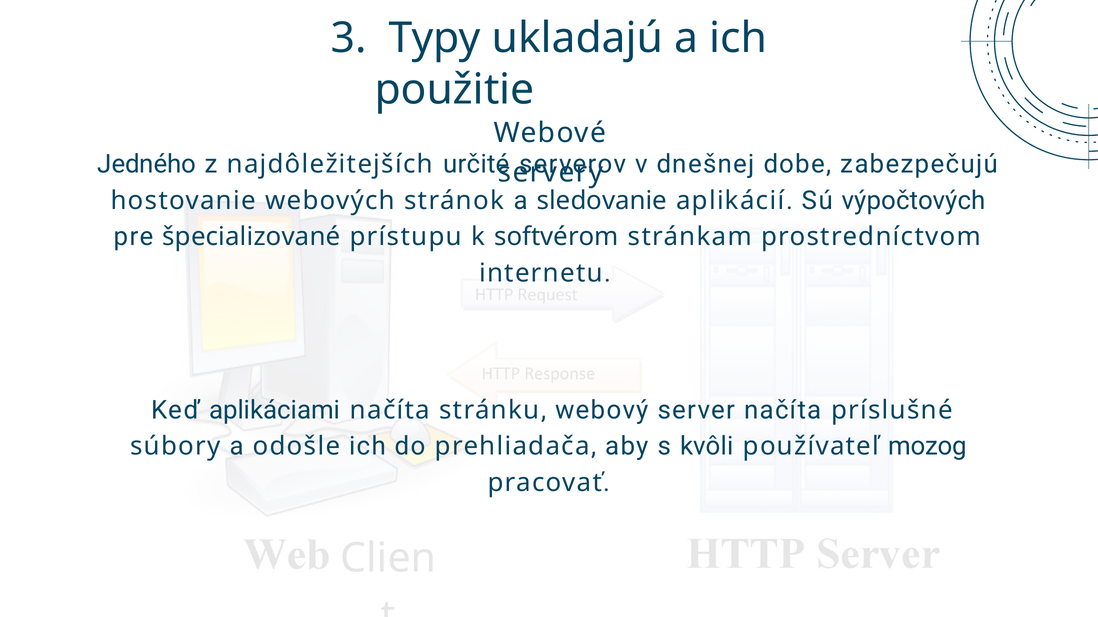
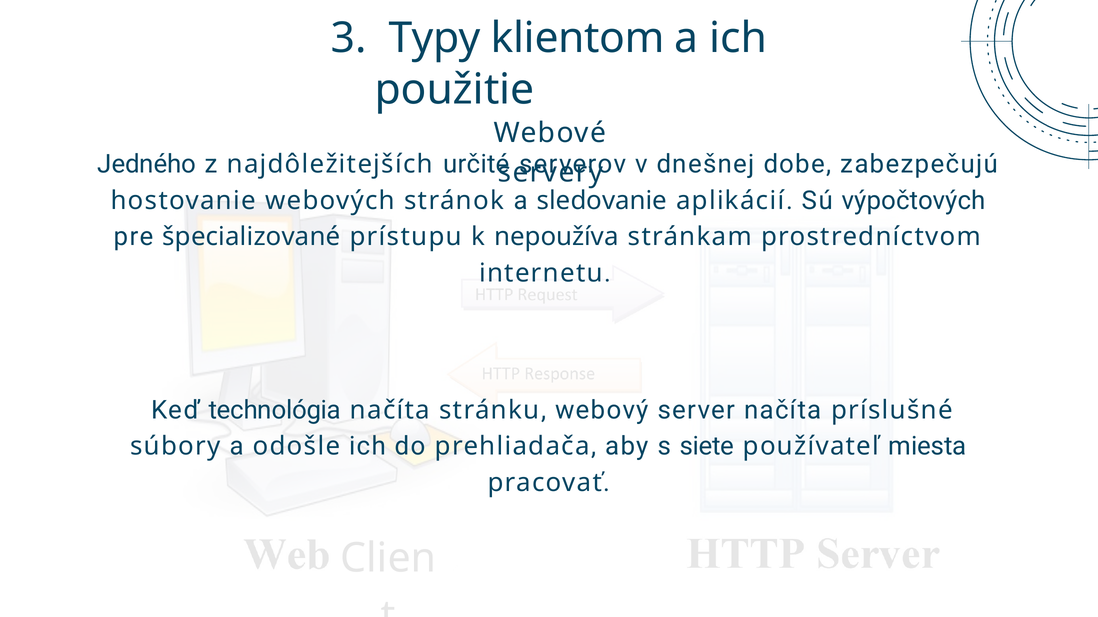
ukladajú: ukladajú -> klientom (578, 38)
softvérom: softvérom -> nepoužíva (556, 237)
aplikáciami: aplikáciami -> technológia (275, 410)
kvôli: kvôli -> siete (707, 447)
mozog: mozog -> miesta (927, 447)
